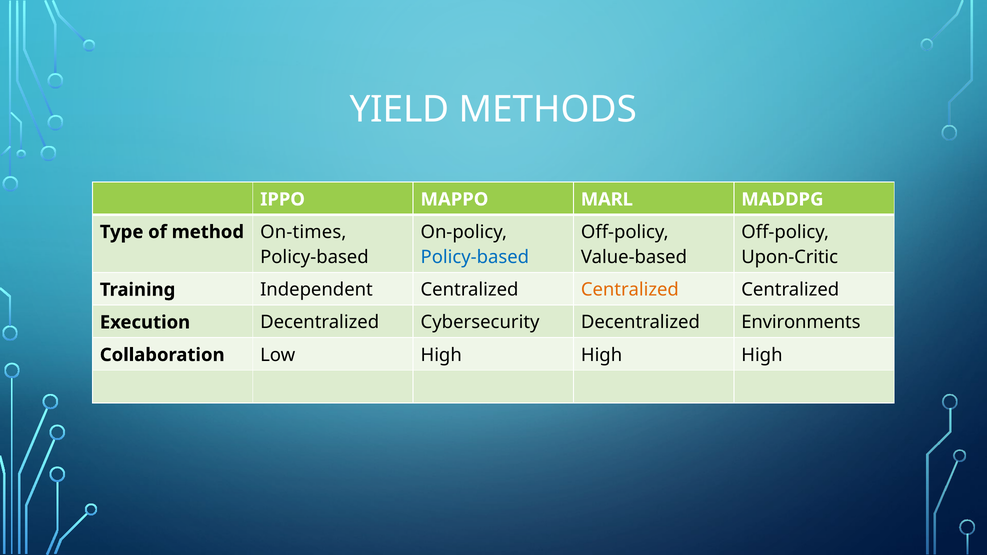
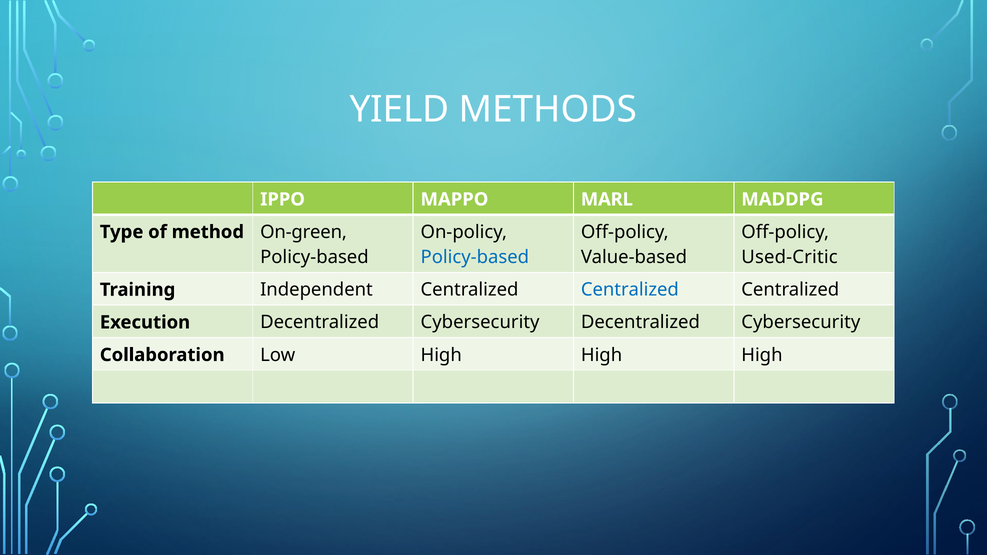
On-times: On-times -> On-green (304, 232)
Upon-Critic: Upon-Critic -> Used-Critic (790, 257)
Centralized colour: orange -> blue (630, 290)
Environments: Environments -> Cybersecurity (801, 322)
